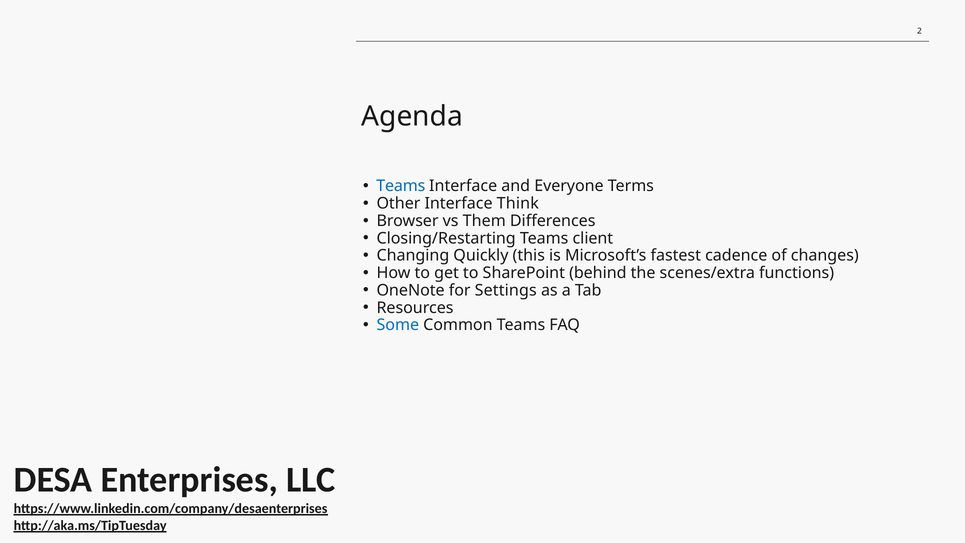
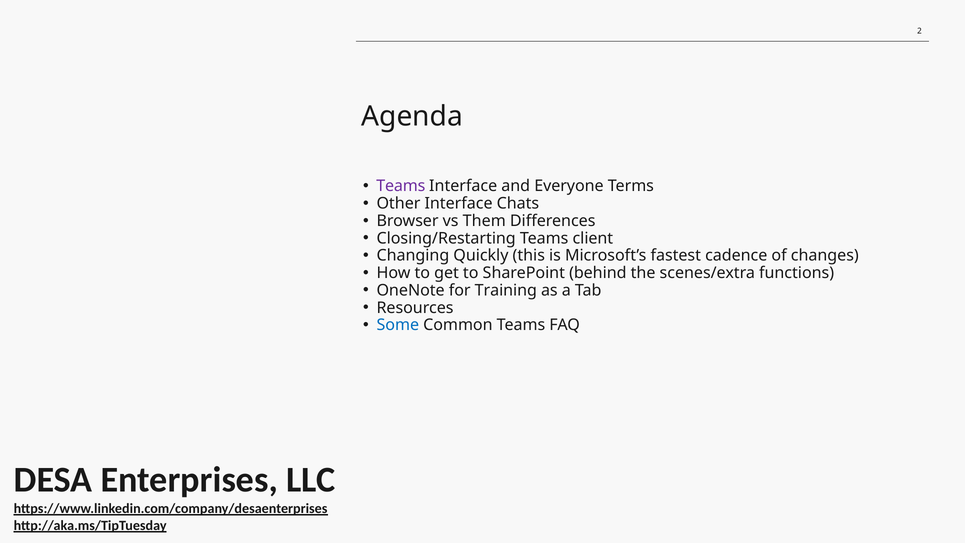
Teams colour: blue -> purple (401, 186)
Think: Think -> Chats (518, 203)
Settings: Settings -> Training (506, 290)
